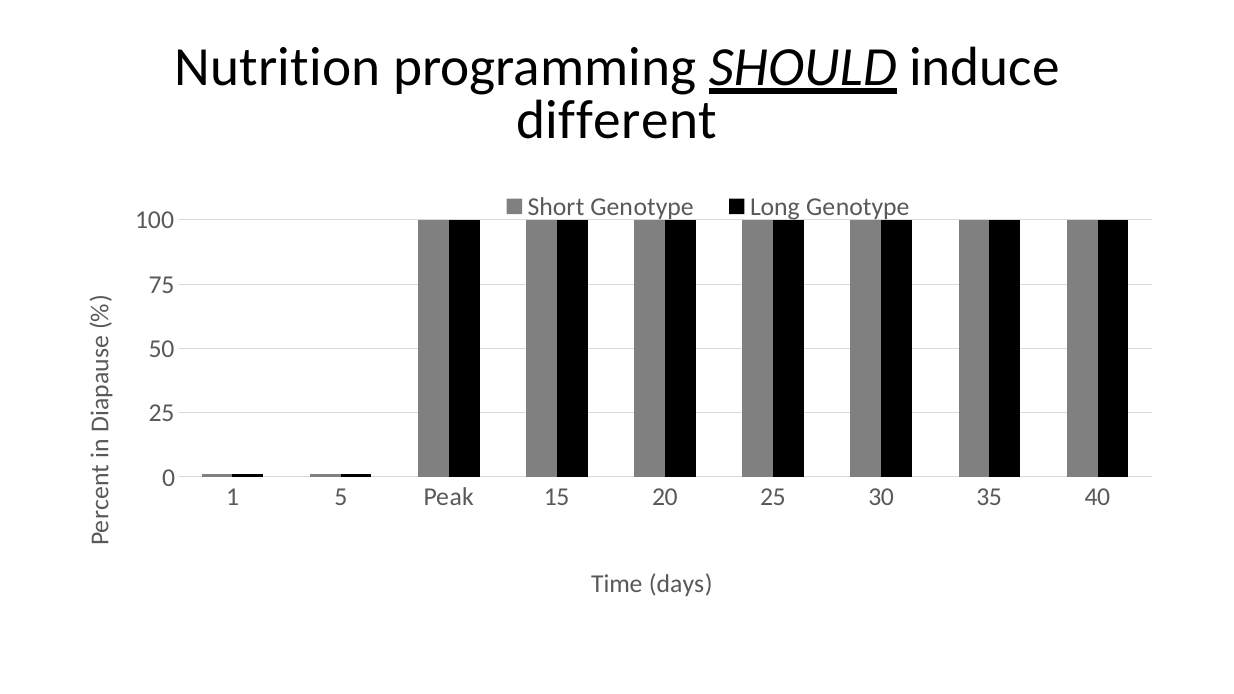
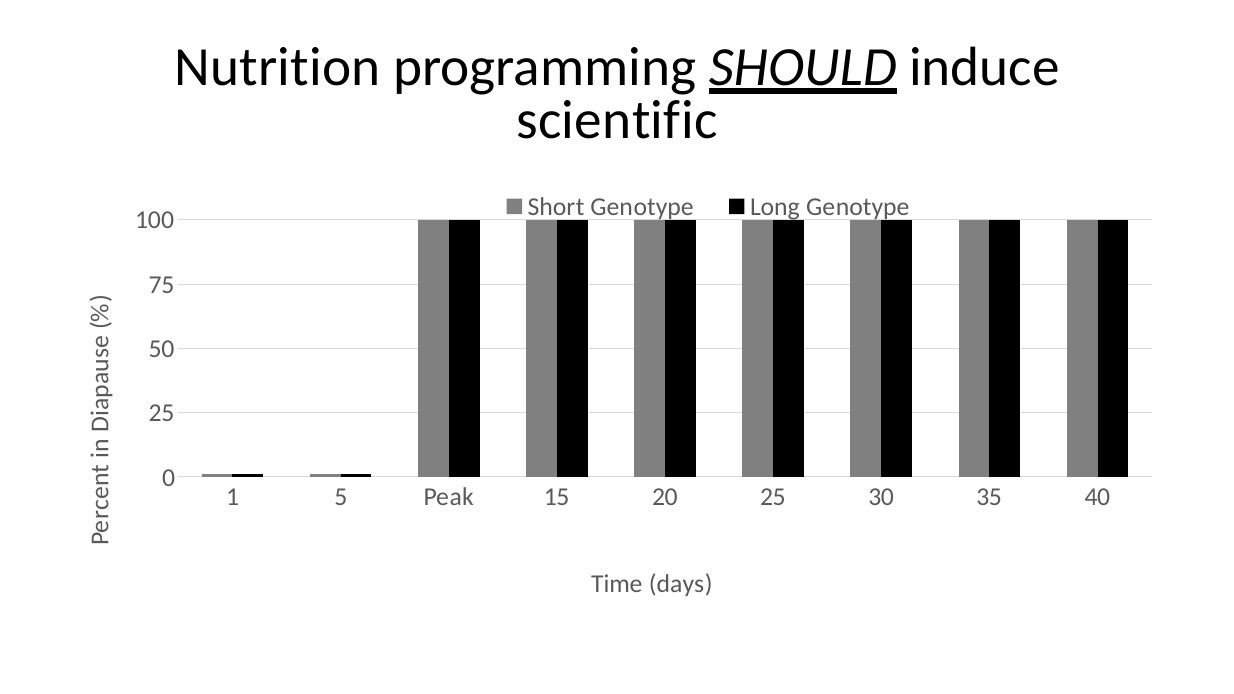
different: different -> scientific (617, 120)
